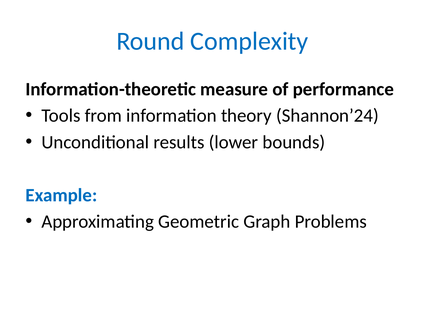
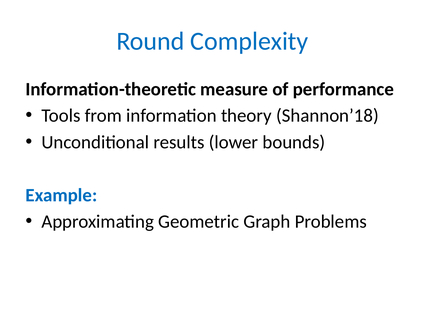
Shannon’24: Shannon’24 -> Shannon’18 (327, 116)
